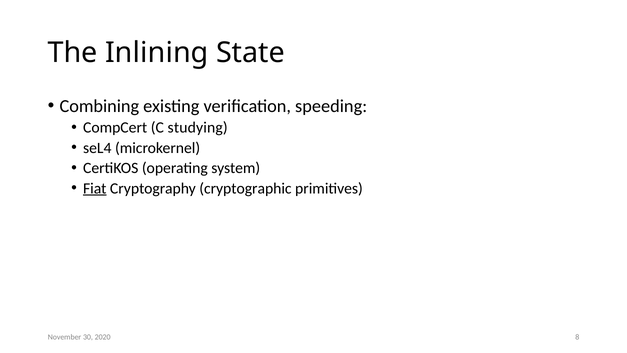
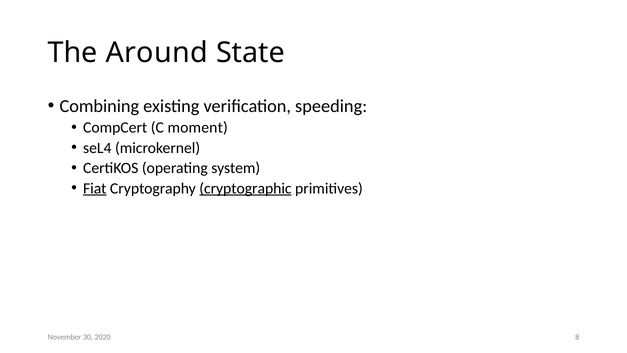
Inlining: Inlining -> Around (157, 53)
studying: studying -> moment (198, 128)
cryptographic underline: none -> present (245, 188)
